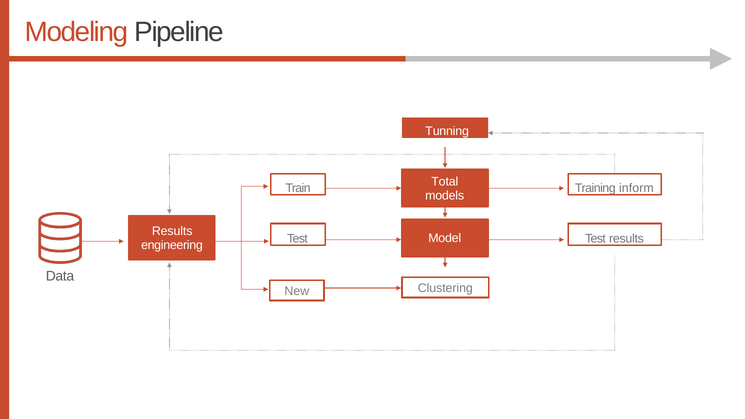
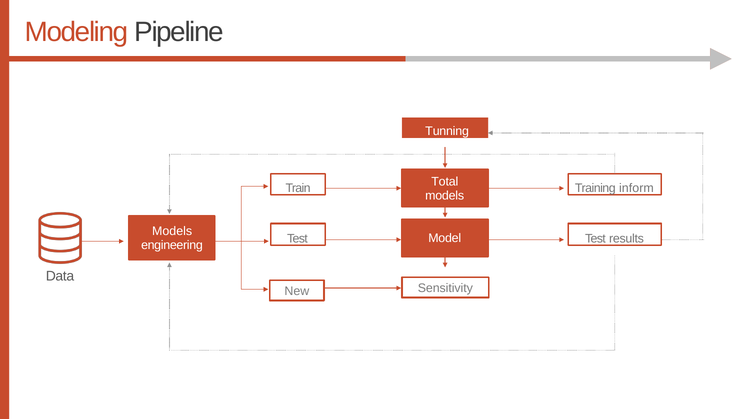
Results: Results -> Models (172, 231)
Clustering: Clustering -> Sensitivity (445, 288)
